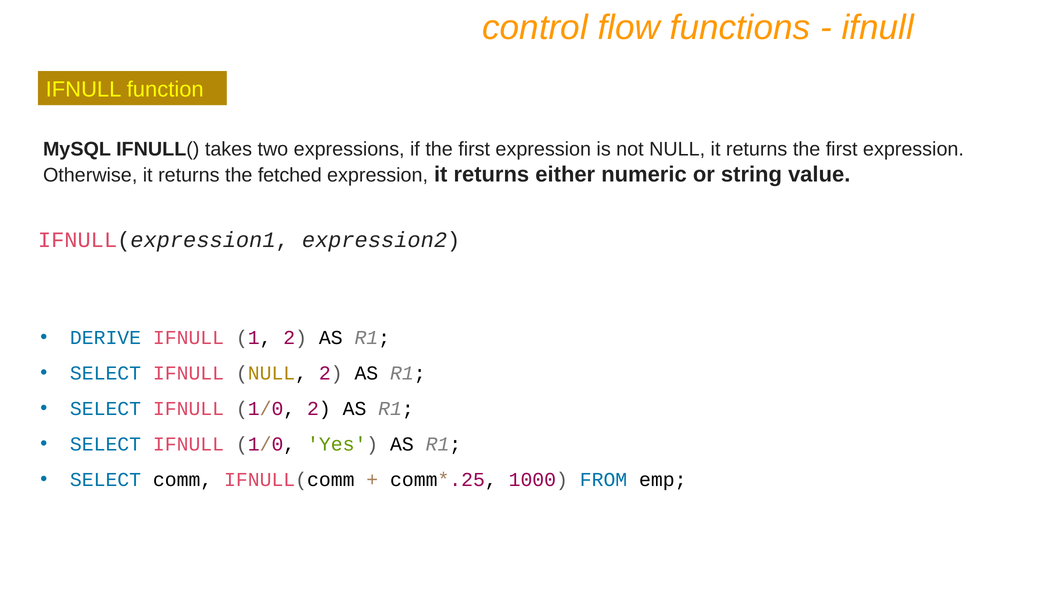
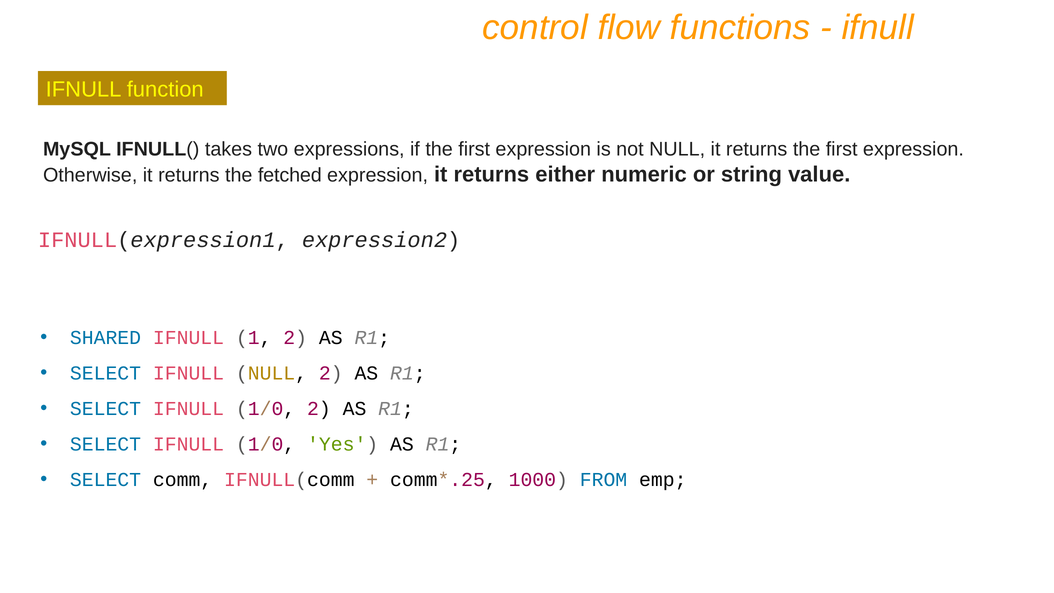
DERIVE: DERIVE -> SHARED (106, 337)
